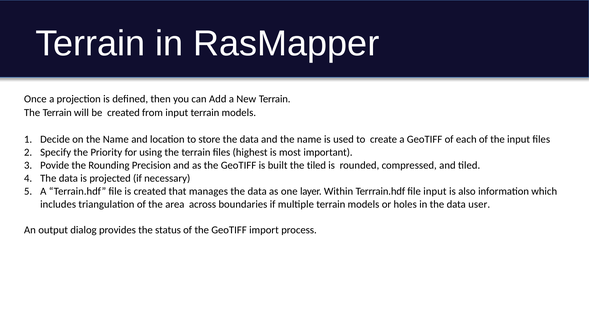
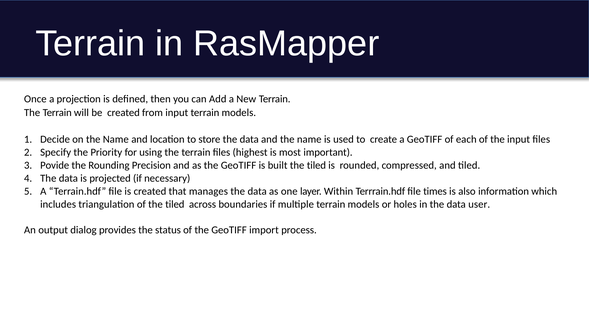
file input: input -> times (435, 191)
of the area: area -> tiled (175, 204)
